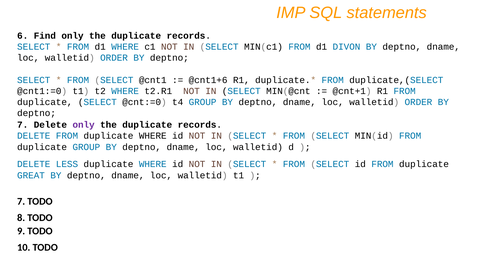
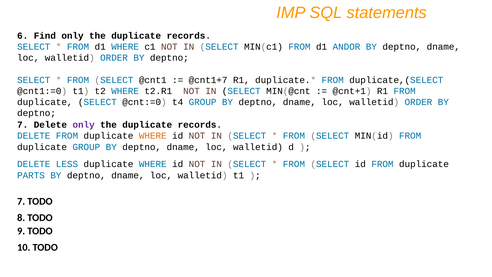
DIVON: DIVON -> ANDOR (346, 47)
@cnt1+6: @cnt1+6 -> @cnt1+7 (208, 80)
WHERE colour: black -> orange (153, 136)
GREAT: GREAT -> PARTS (31, 175)
